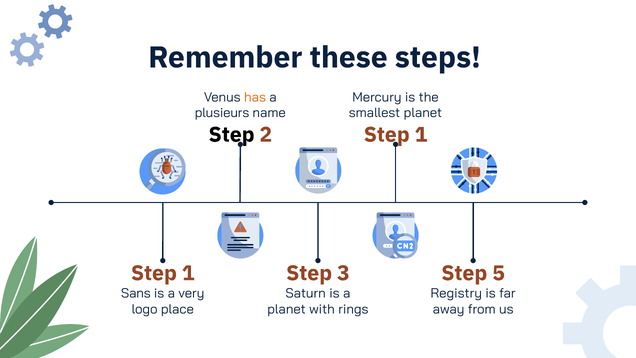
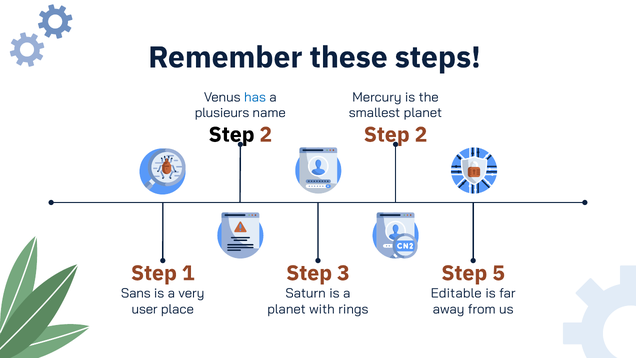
has colour: orange -> blue (255, 97)
2 Step 1: 1 -> 2 (421, 135)
Registry: Registry -> Editable (456, 293)
logo: logo -> user (145, 309)
